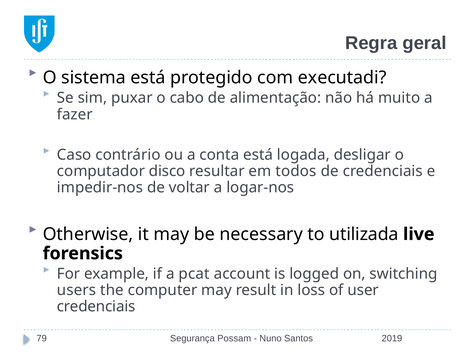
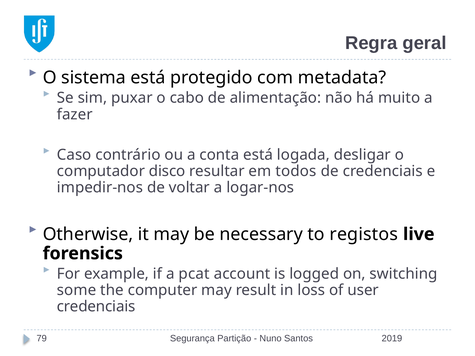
executadi: executadi -> metadata (342, 78)
utilizada: utilizada -> registos (364, 234)
users: users -> some (77, 290)
Possam: Possam -> Partição (234, 339)
